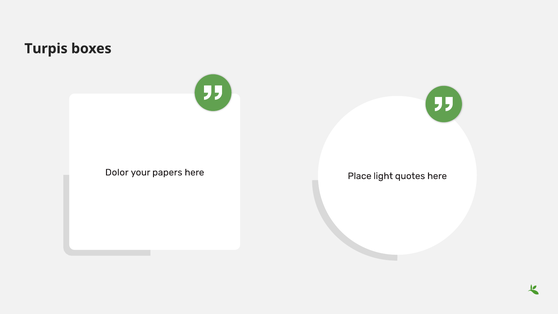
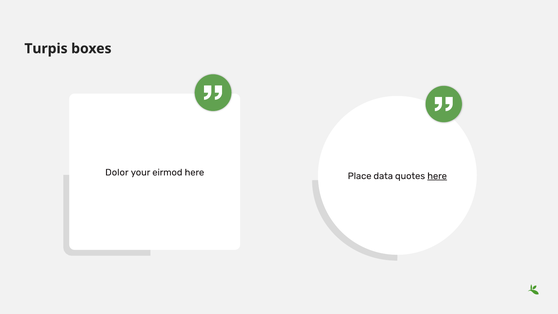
papers: papers -> eirmod (167, 172)
light: light -> data (383, 176)
here underline: none -> present (437, 176)
